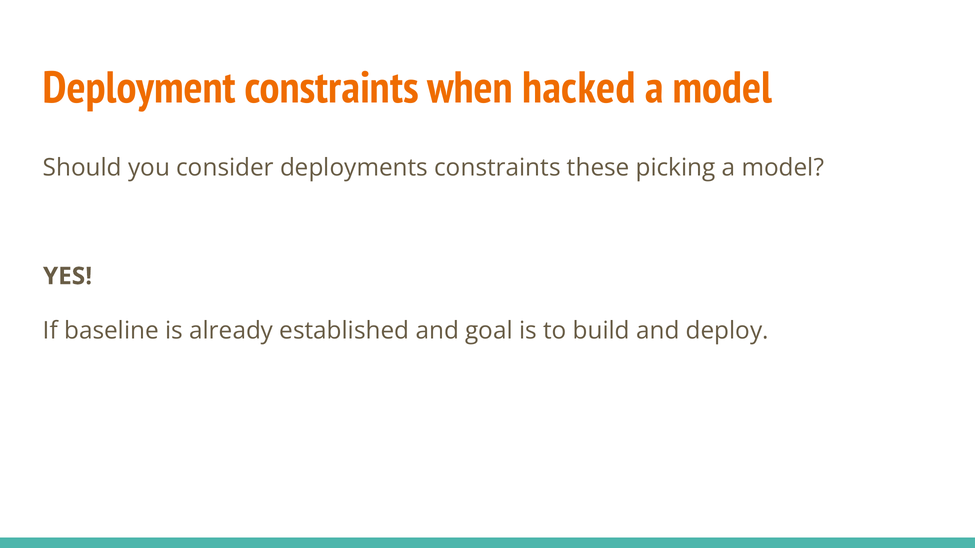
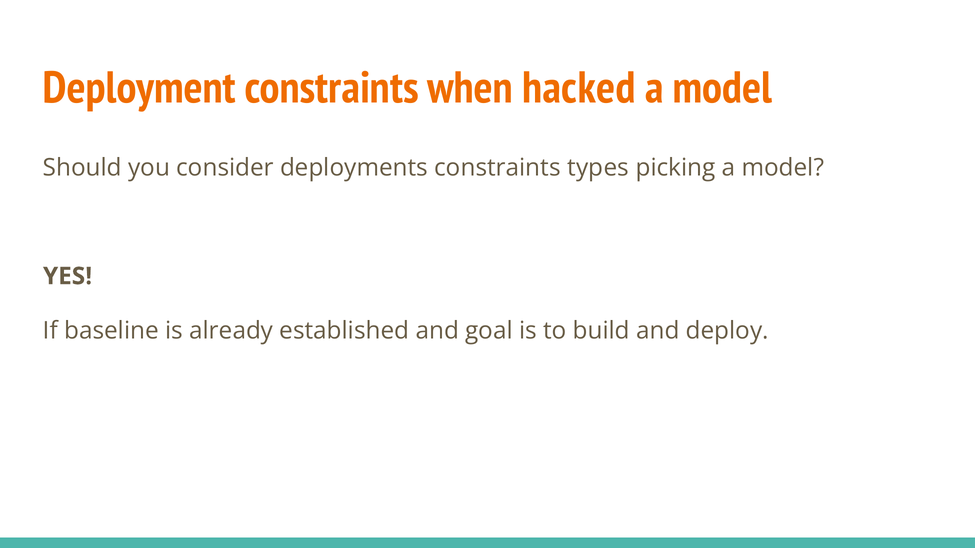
these: these -> types (598, 168)
